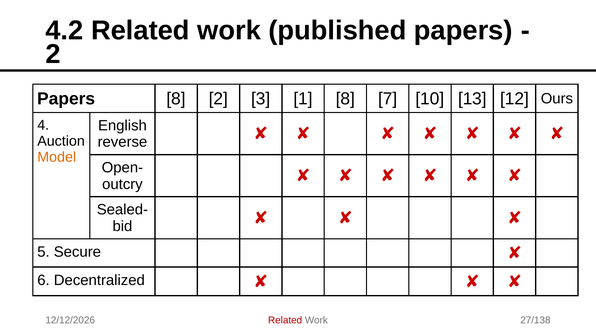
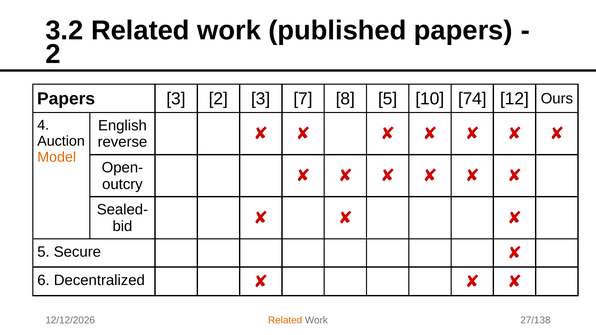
4.2: 4.2 -> 3.2 (64, 31)
Papers 8: 8 -> 3 (176, 99)
1: 1 -> 7 (303, 99)
8 7: 7 -> 5 (388, 99)
13: 13 -> 74 (472, 99)
Related colour: red -> orange (285, 320)
